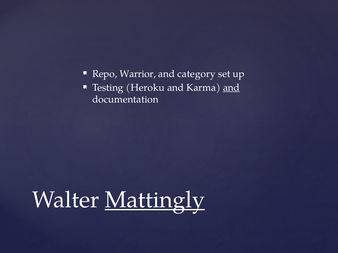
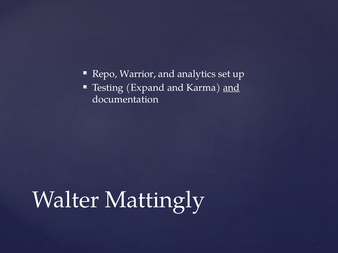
category: category -> analytics (197, 74)
Heroku: Heroku -> Expand (145, 88)
Mattingly underline: present -> none (155, 200)
